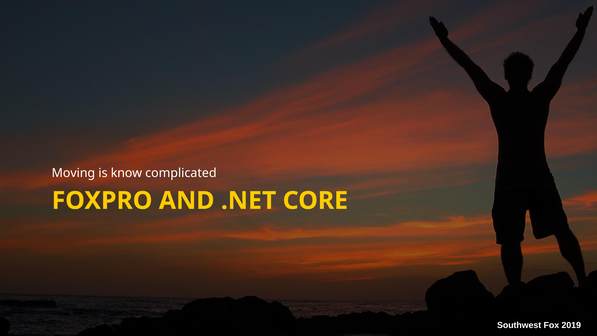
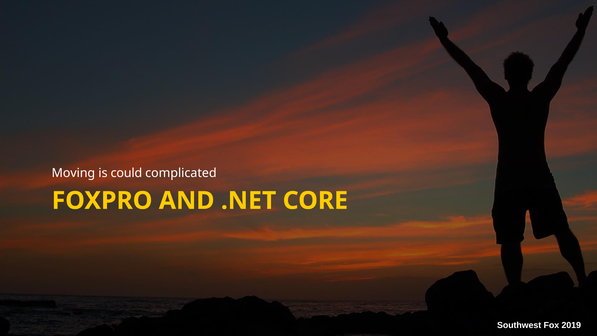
know: know -> could (126, 173)
